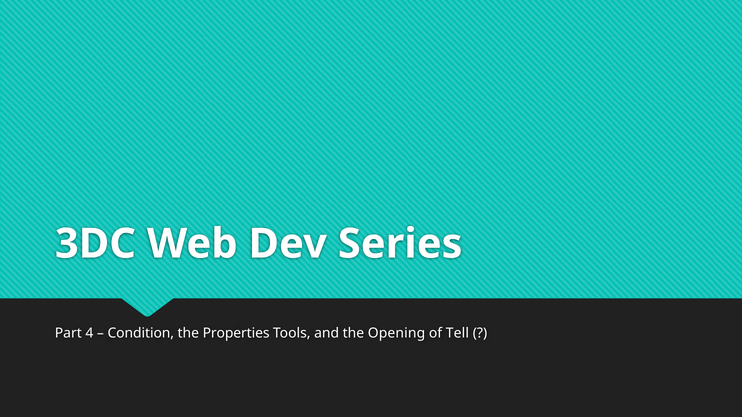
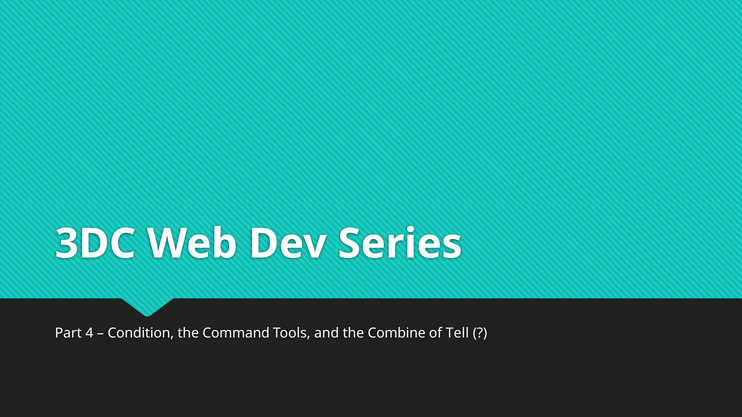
Properties: Properties -> Command (236, 333)
Opening: Opening -> Combine (397, 333)
